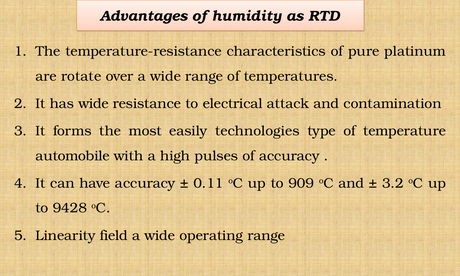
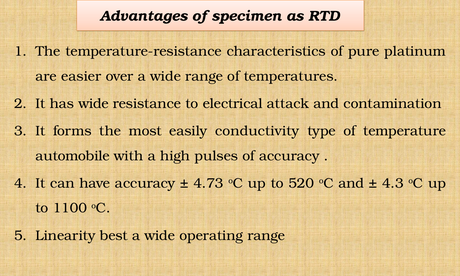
humidity: humidity -> specimen (247, 16)
rotate: rotate -> easier (81, 76)
technologies: technologies -> conductivity (257, 131)
0.11: 0.11 -> 4.73 (208, 183)
909: 909 -> 520 (301, 183)
3.2: 3.2 -> 4.3 (393, 183)
9428: 9428 -> 1100 (70, 208)
field: field -> best (114, 235)
